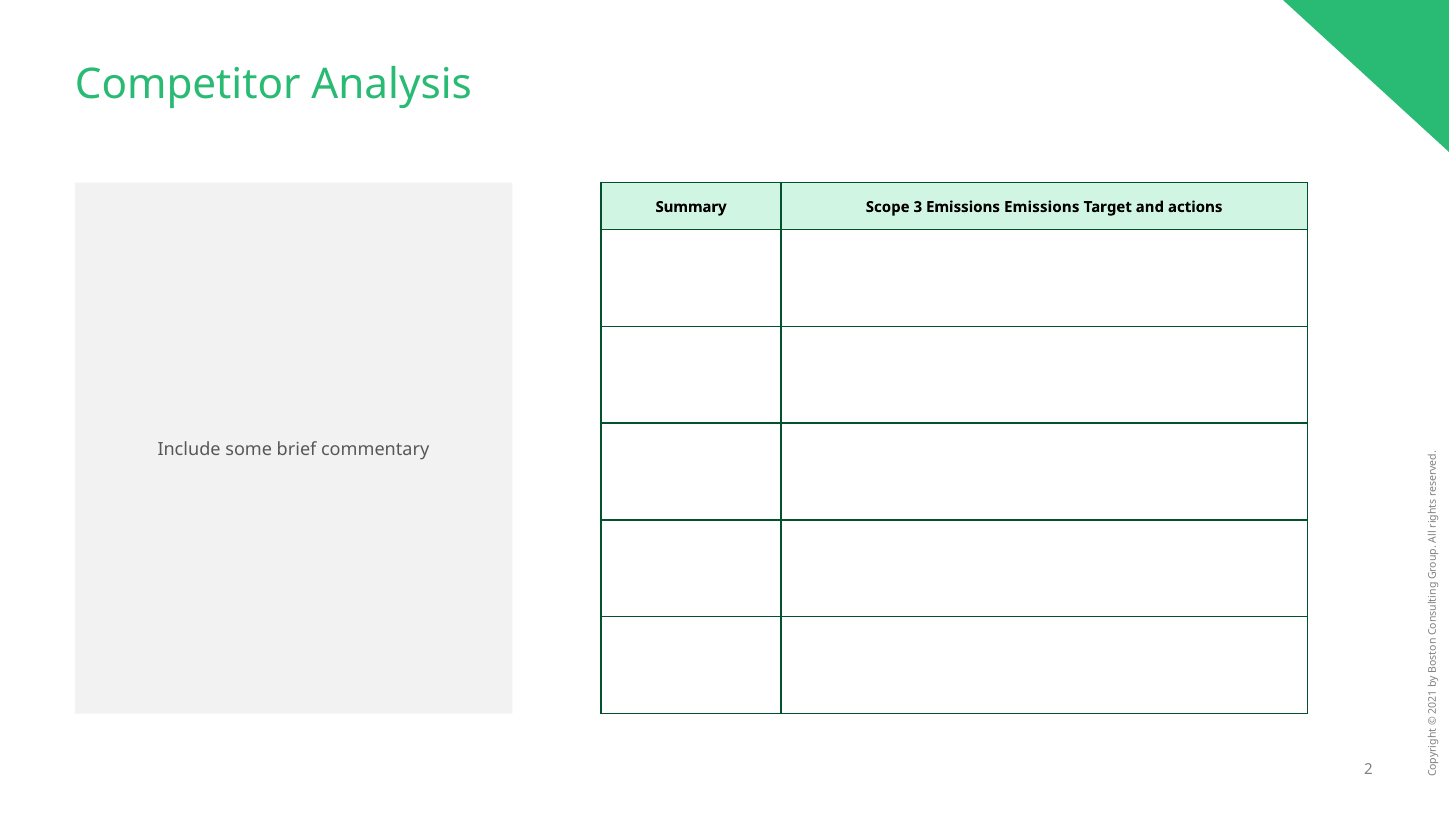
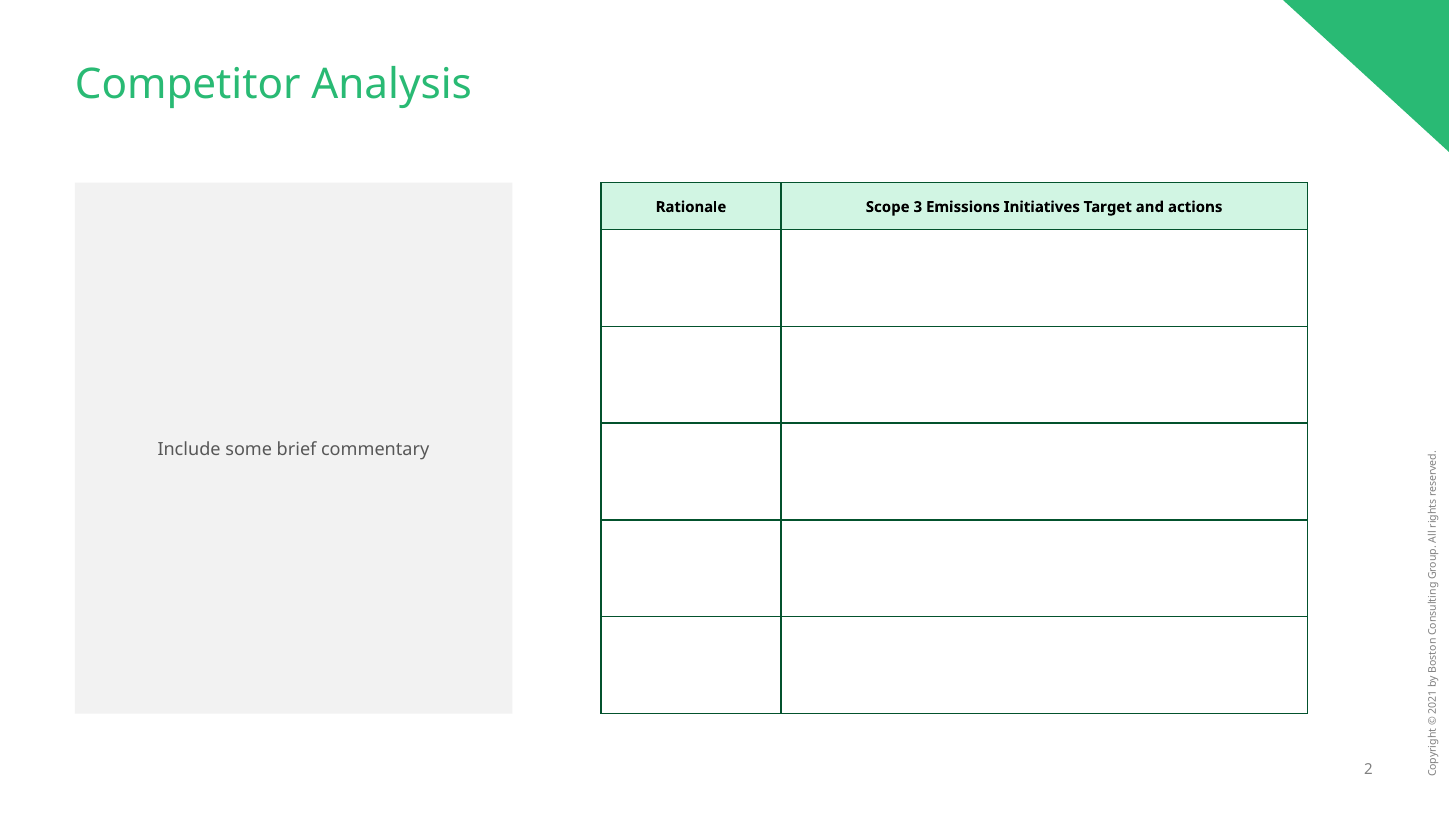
Summary: Summary -> Rationale (691, 207)
Emissions Emissions: Emissions -> Initiatives (1042, 207)
